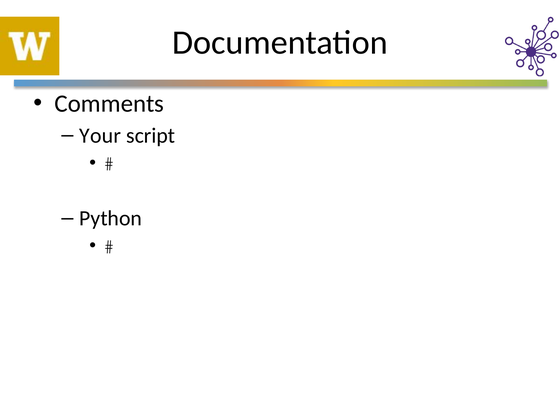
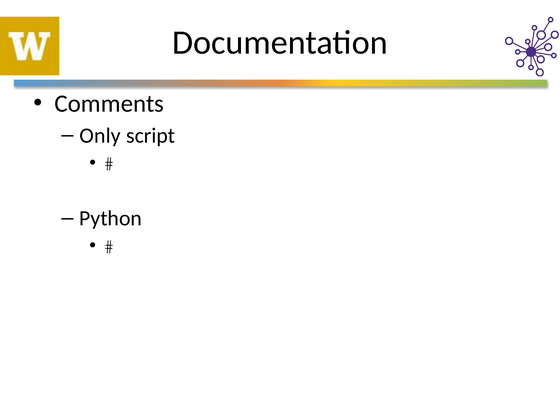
Your: Your -> Only (100, 136)
